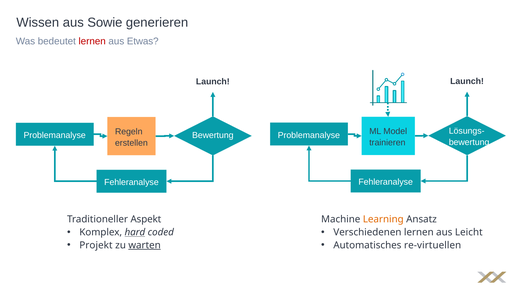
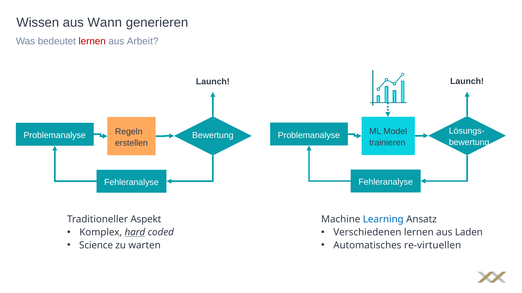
Sowie: Sowie -> Wann (105, 23)
Etwas: Etwas -> Arbeit (143, 41)
Learning colour: orange -> blue (383, 220)
Leicht: Leicht -> Laden (469, 233)
Projekt: Projekt -> Science (96, 246)
warten underline: present -> none (145, 246)
